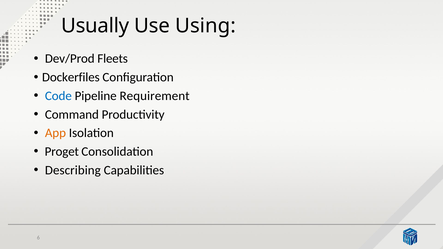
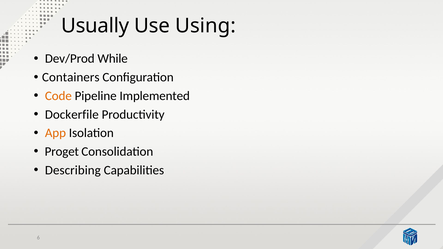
Fleets: Fleets -> While (113, 59)
Dockerfiles: Dockerfiles -> Containers (71, 77)
Code colour: blue -> orange (58, 96)
Requirement: Requirement -> Implemented (155, 96)
Command: Command -> Dockerfile (72, 114)
